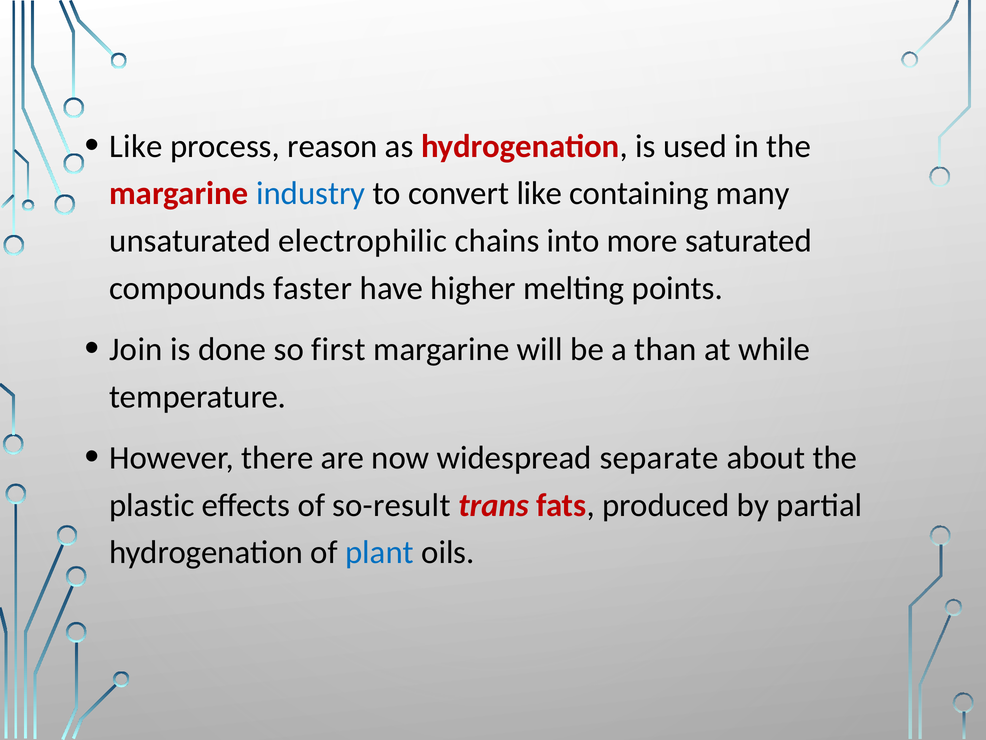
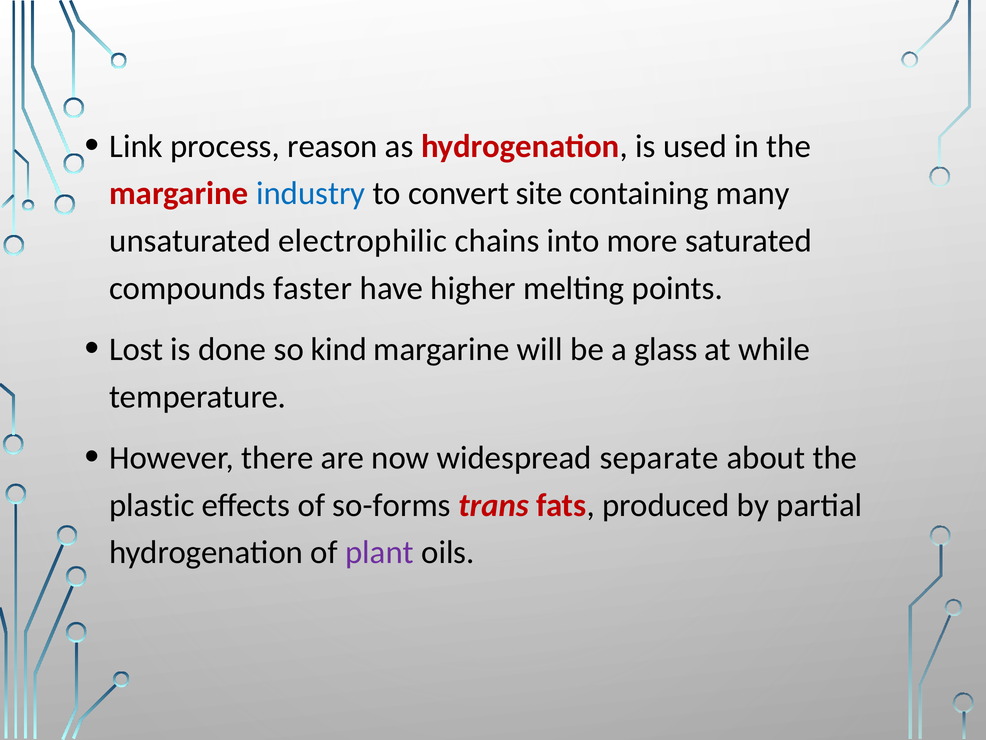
Like: Like -> Link (136, 146)
convert like: like -> site (539, 193)
Join: Join -> Lost (136, 349)
first: first -> kind (339, 349)
than: than -> glass (666, 349)
so-result: so-result -> so-forms (392, 505)
plant colour: blue -> purple (379, 552)
